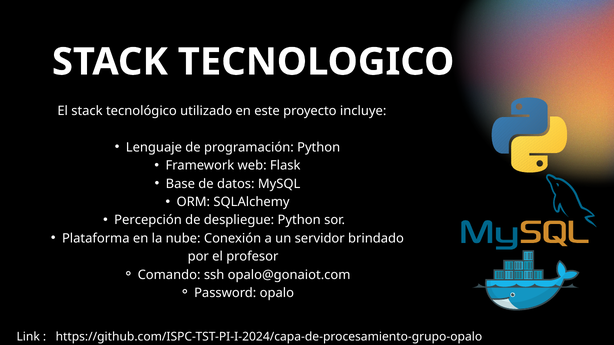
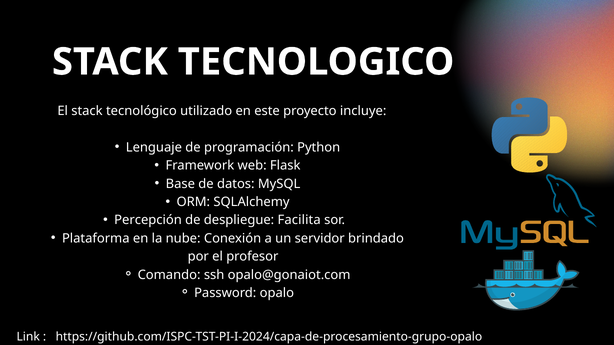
despliegue Python: Python -> Facilita (299, 220)
